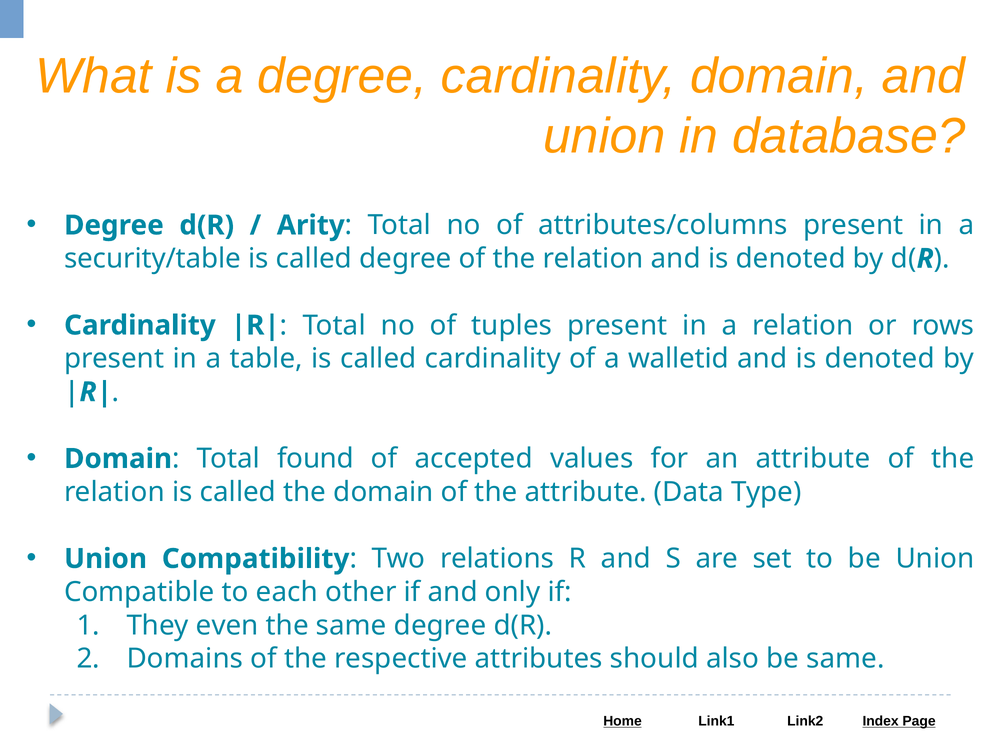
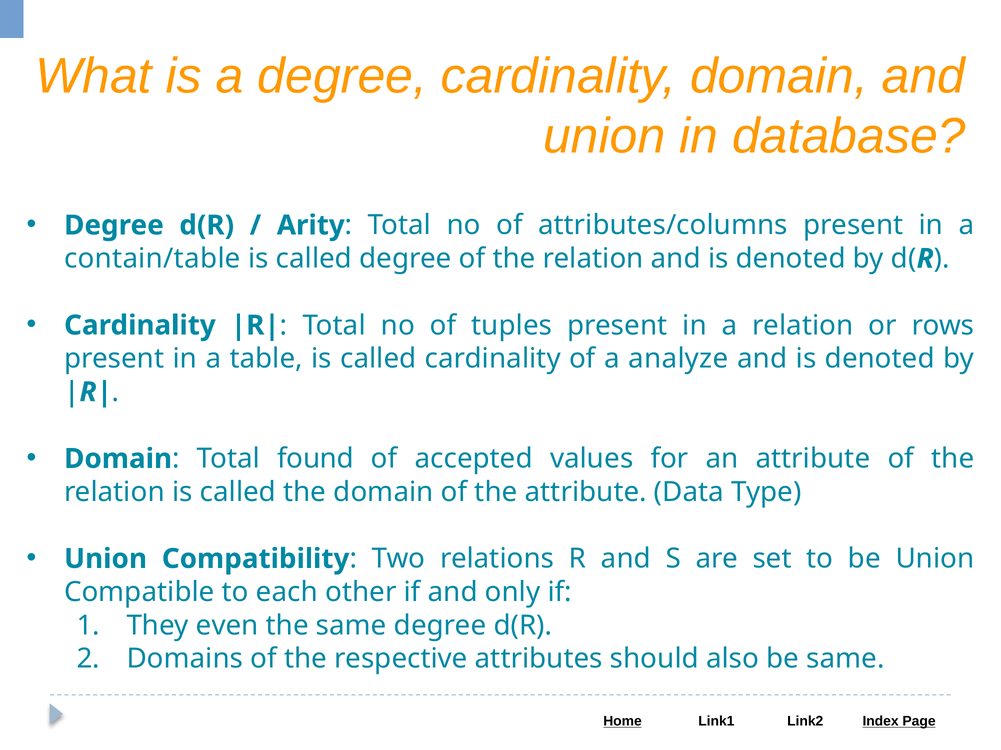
security/table: security/table -> contain/table (152, 259)
walletid: walletid -> analyze (678, 359)
